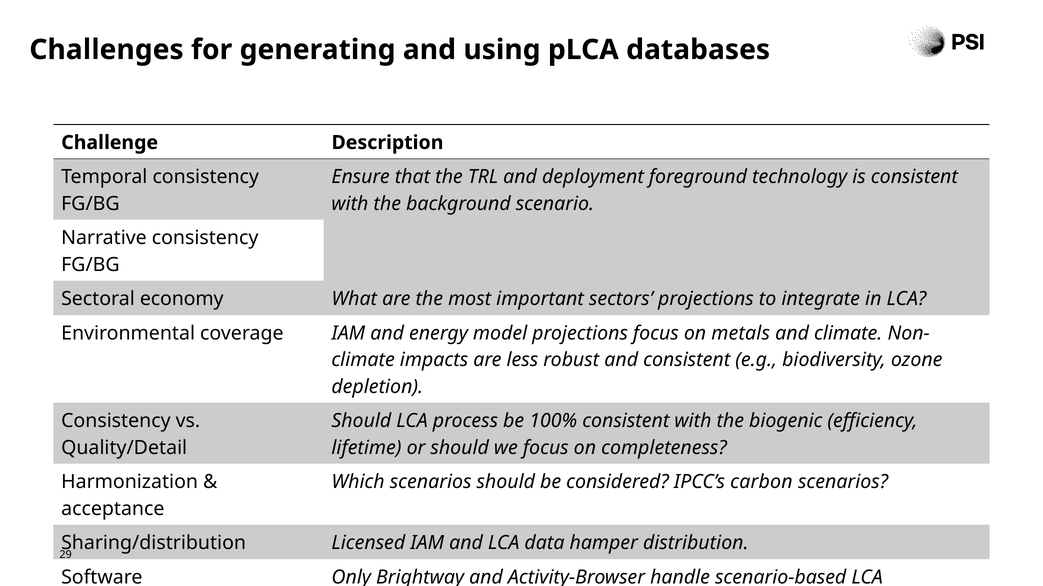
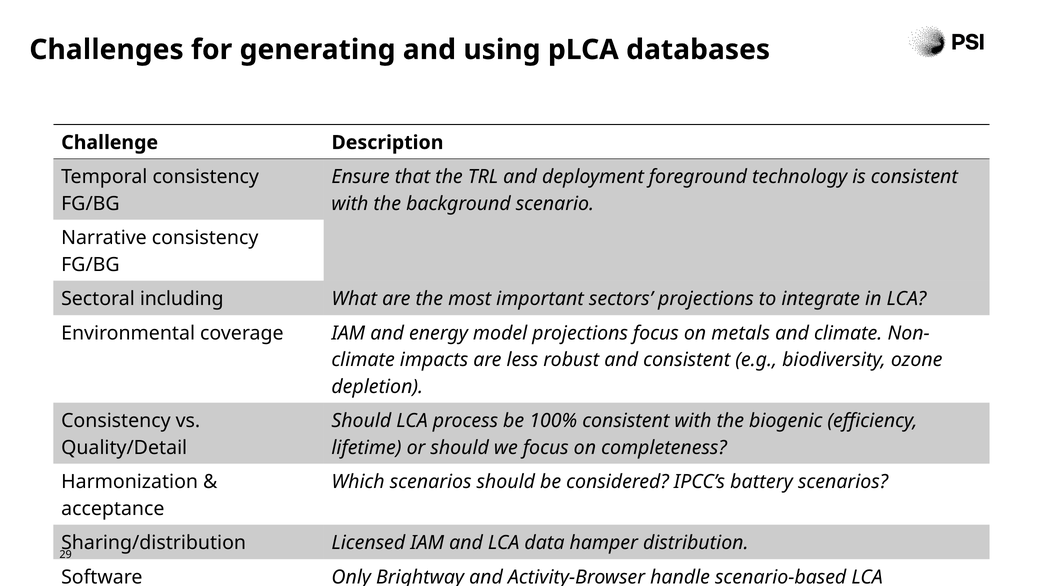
economy: economy -> including (182, 299)
carbon: carbon -> battery (761, 483)
